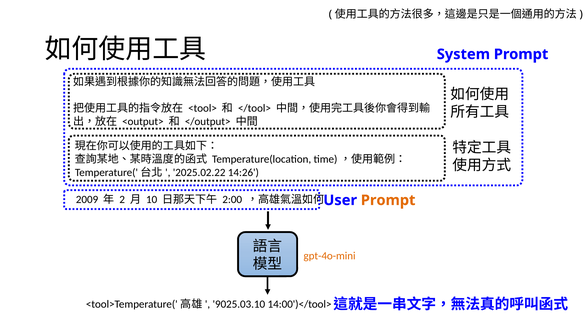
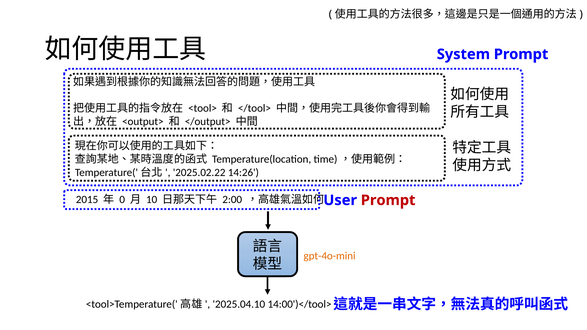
2009: 2009 -> 2015 (87, 200)
2: 2 -> 0 (122, 200)
Prompt colour: orange -> red (388, 200)
9025.03.10: 9025.03.10 -> 2025.04.10 (239, 304)
